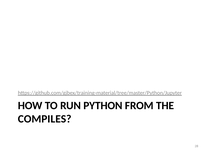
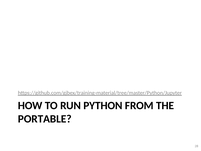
COMPILES: COMPILES -> PORTABLE (45, 119)
